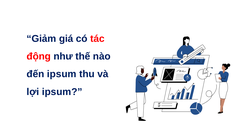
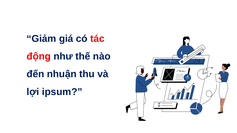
đến ipsum: ipsum -> nhuận (62, 74)
